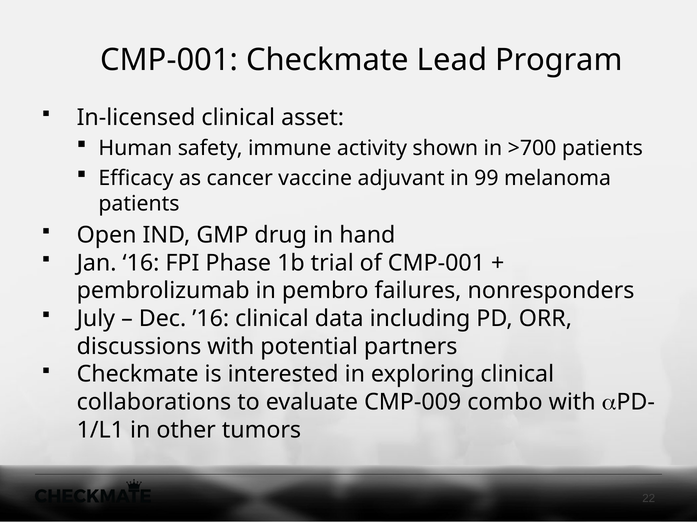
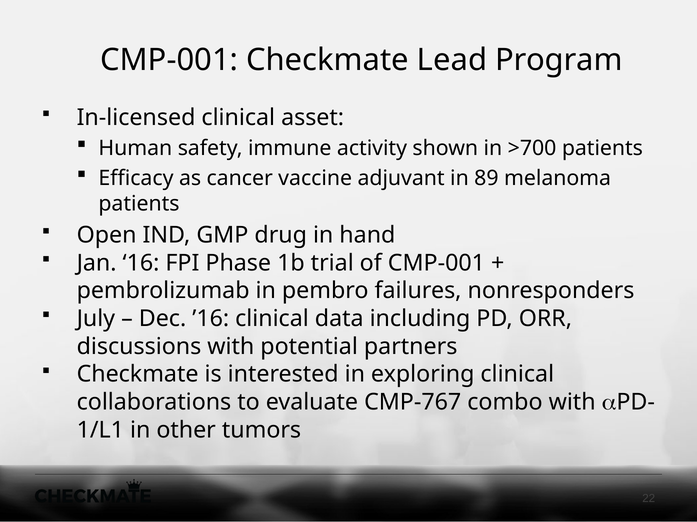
99: 99 -> 89 (486, 178)
CMP-009: CMP-009 -> CMP-767 (413, 403)
